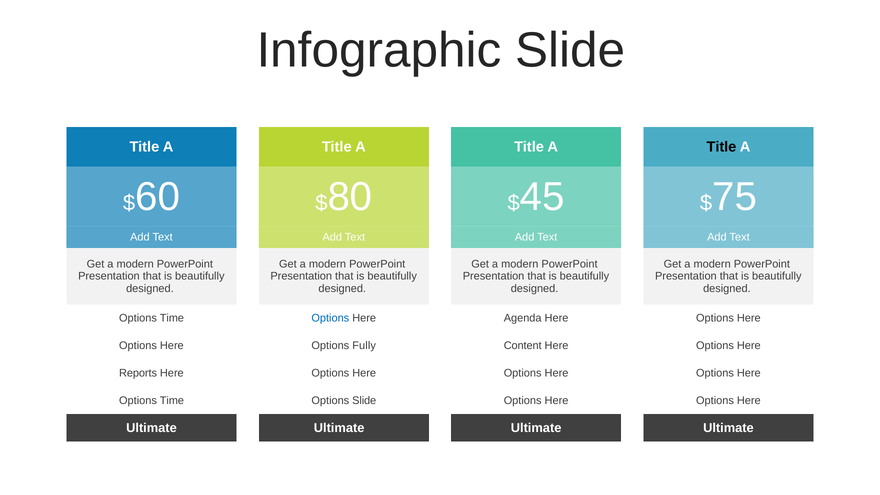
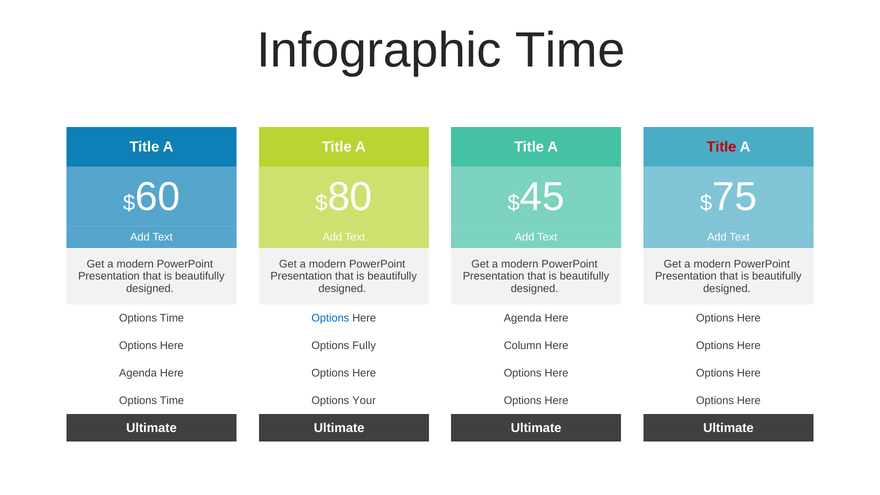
Infographic Slide: Slide -> Time (570, 50)
Title colour: black -> red (721, 147)
Content: Content -> Column (523, 346)
Reports: Reports -> Agenda (138, 373)
Options Slide: Slide -> Your (364, 400)
